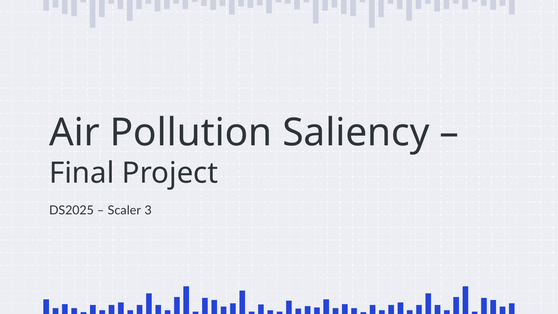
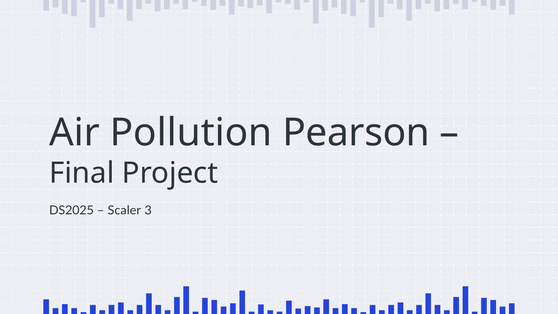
Saliency: Saliency -> Pearson (356, 133)
